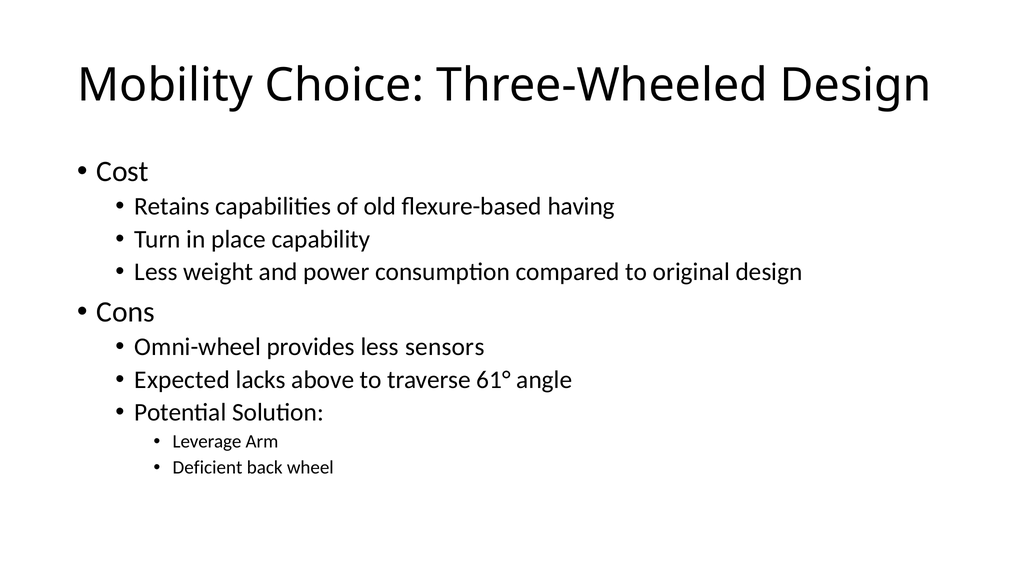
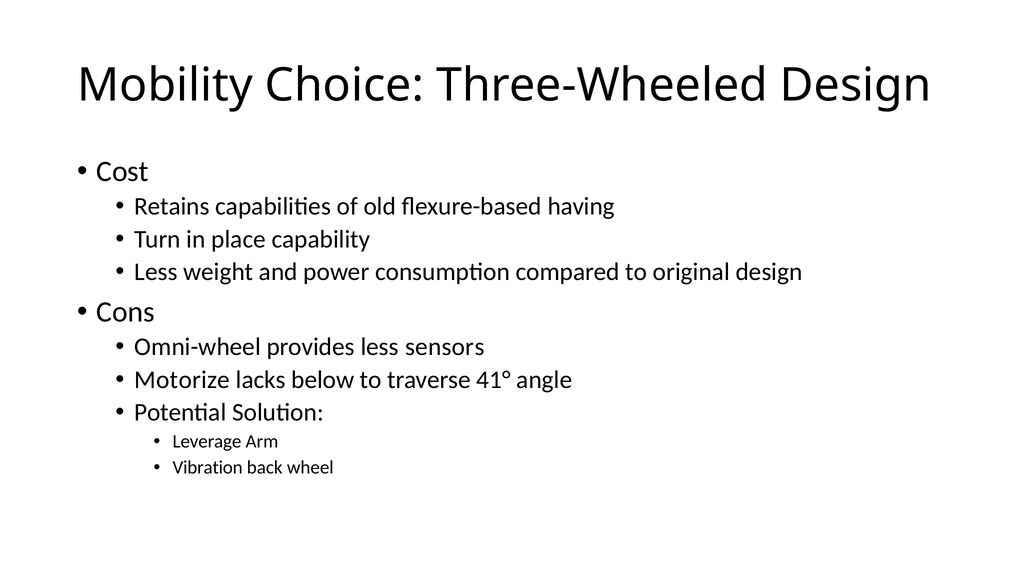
Expected: Expected -> Motorize (182, 380)
above: above -> below (323, 380)
61°: 61° -> 41° (494, 380)
Deficient: Deficient -> Vibration (208, 467)
